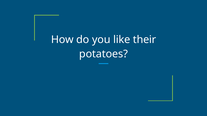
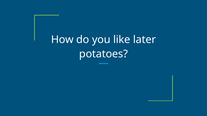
their: their -> later (144, 40)
